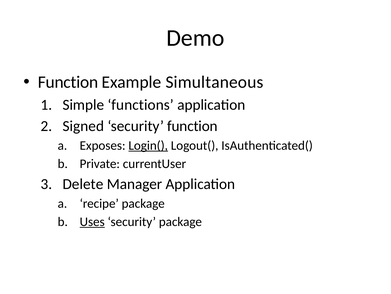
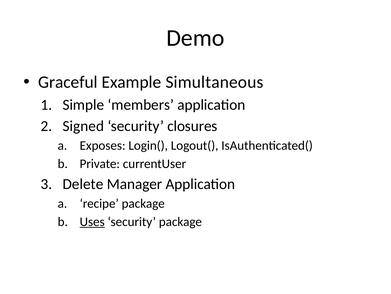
Function: Function -> Graceful (68, 82)
functions: functions -> members (141, 104)
security function: function -> closures (192, 126)
Login( underline: present -> none (148, 145)
